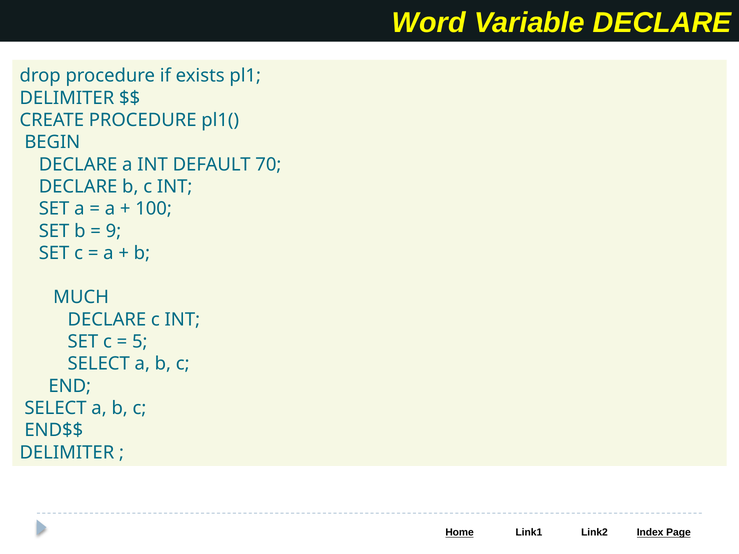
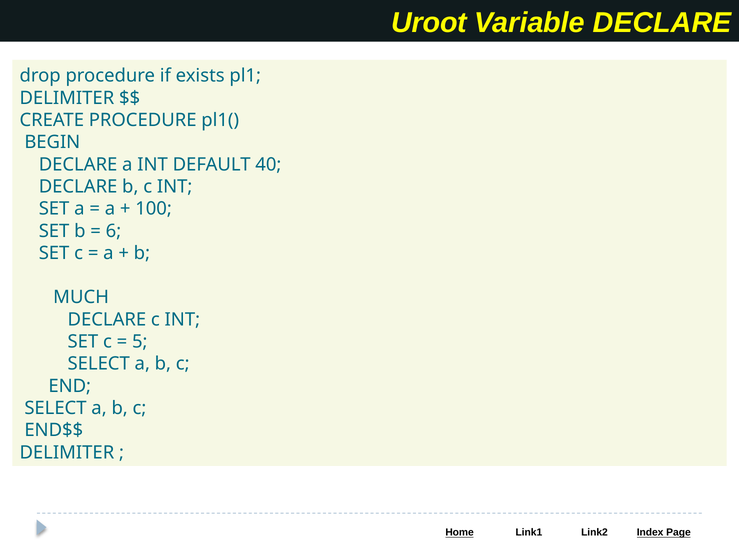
Word: Word -> Uroot (429, 23)
70: 70 -> 40 (268, 165)
9: 9 -> 6 (113, 231)
